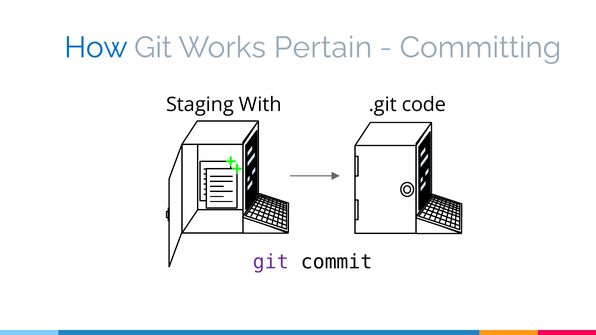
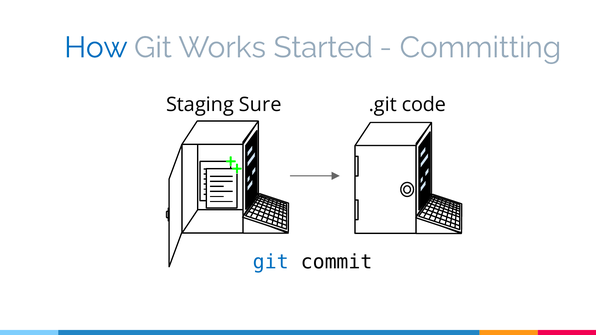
Pertain: Pertain -> Started (323, 48)
With: With -> Sure (260, 105)
git colour: purple -> blue (271, 262)
